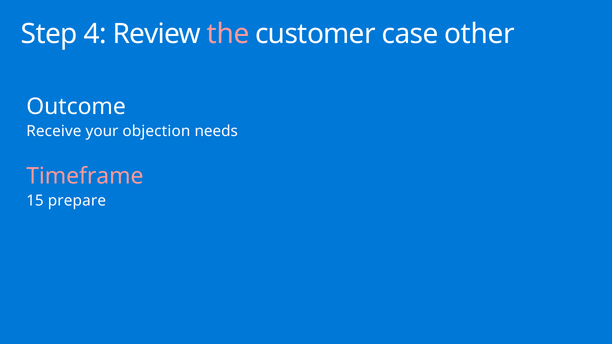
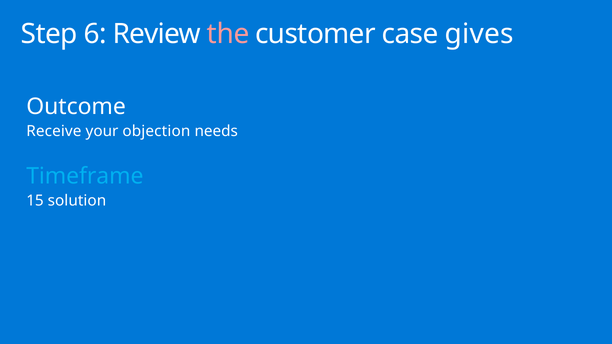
4: 4 -> 6 (95, 34)
other: other -> gives (479, 34)
Timeframe colour: pink -> light blue (85, 176)
prepare: prepare -> solution (77, 201)
